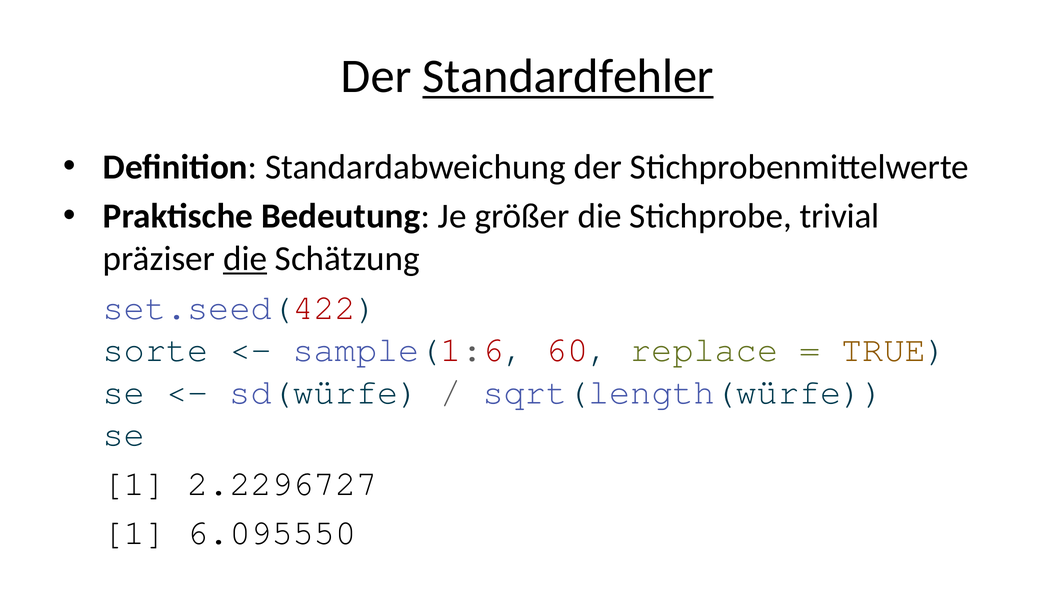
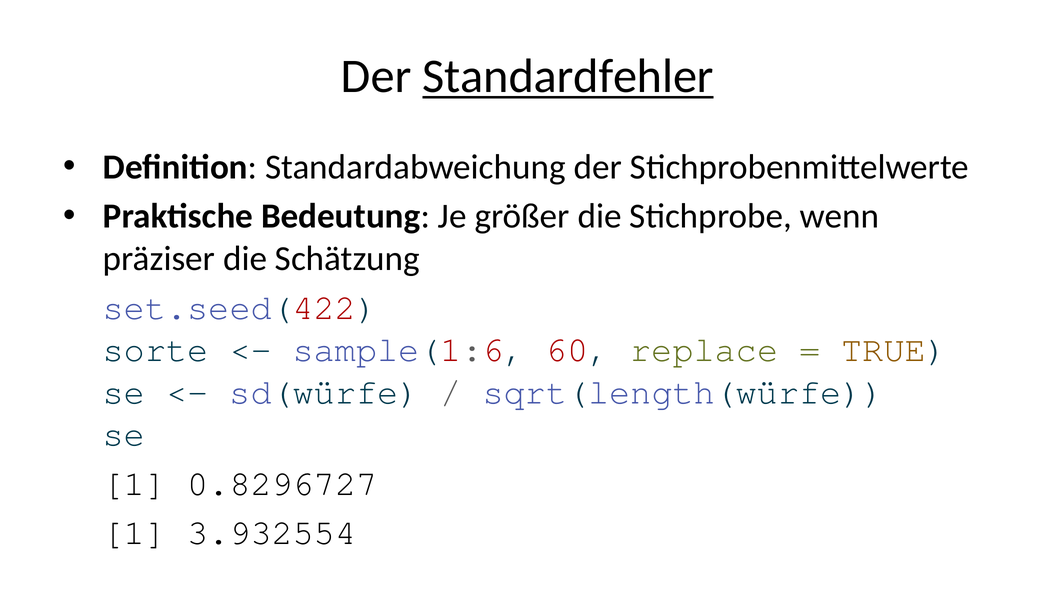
trivial: trivial -> wenn (840, 217)
die underline: present -> none (245, 259)
2.2296727: 2.2296727 -> 0.8296727 (282, 484)
6.095550: 6.095550 -> 3.932554 (272, 533)
